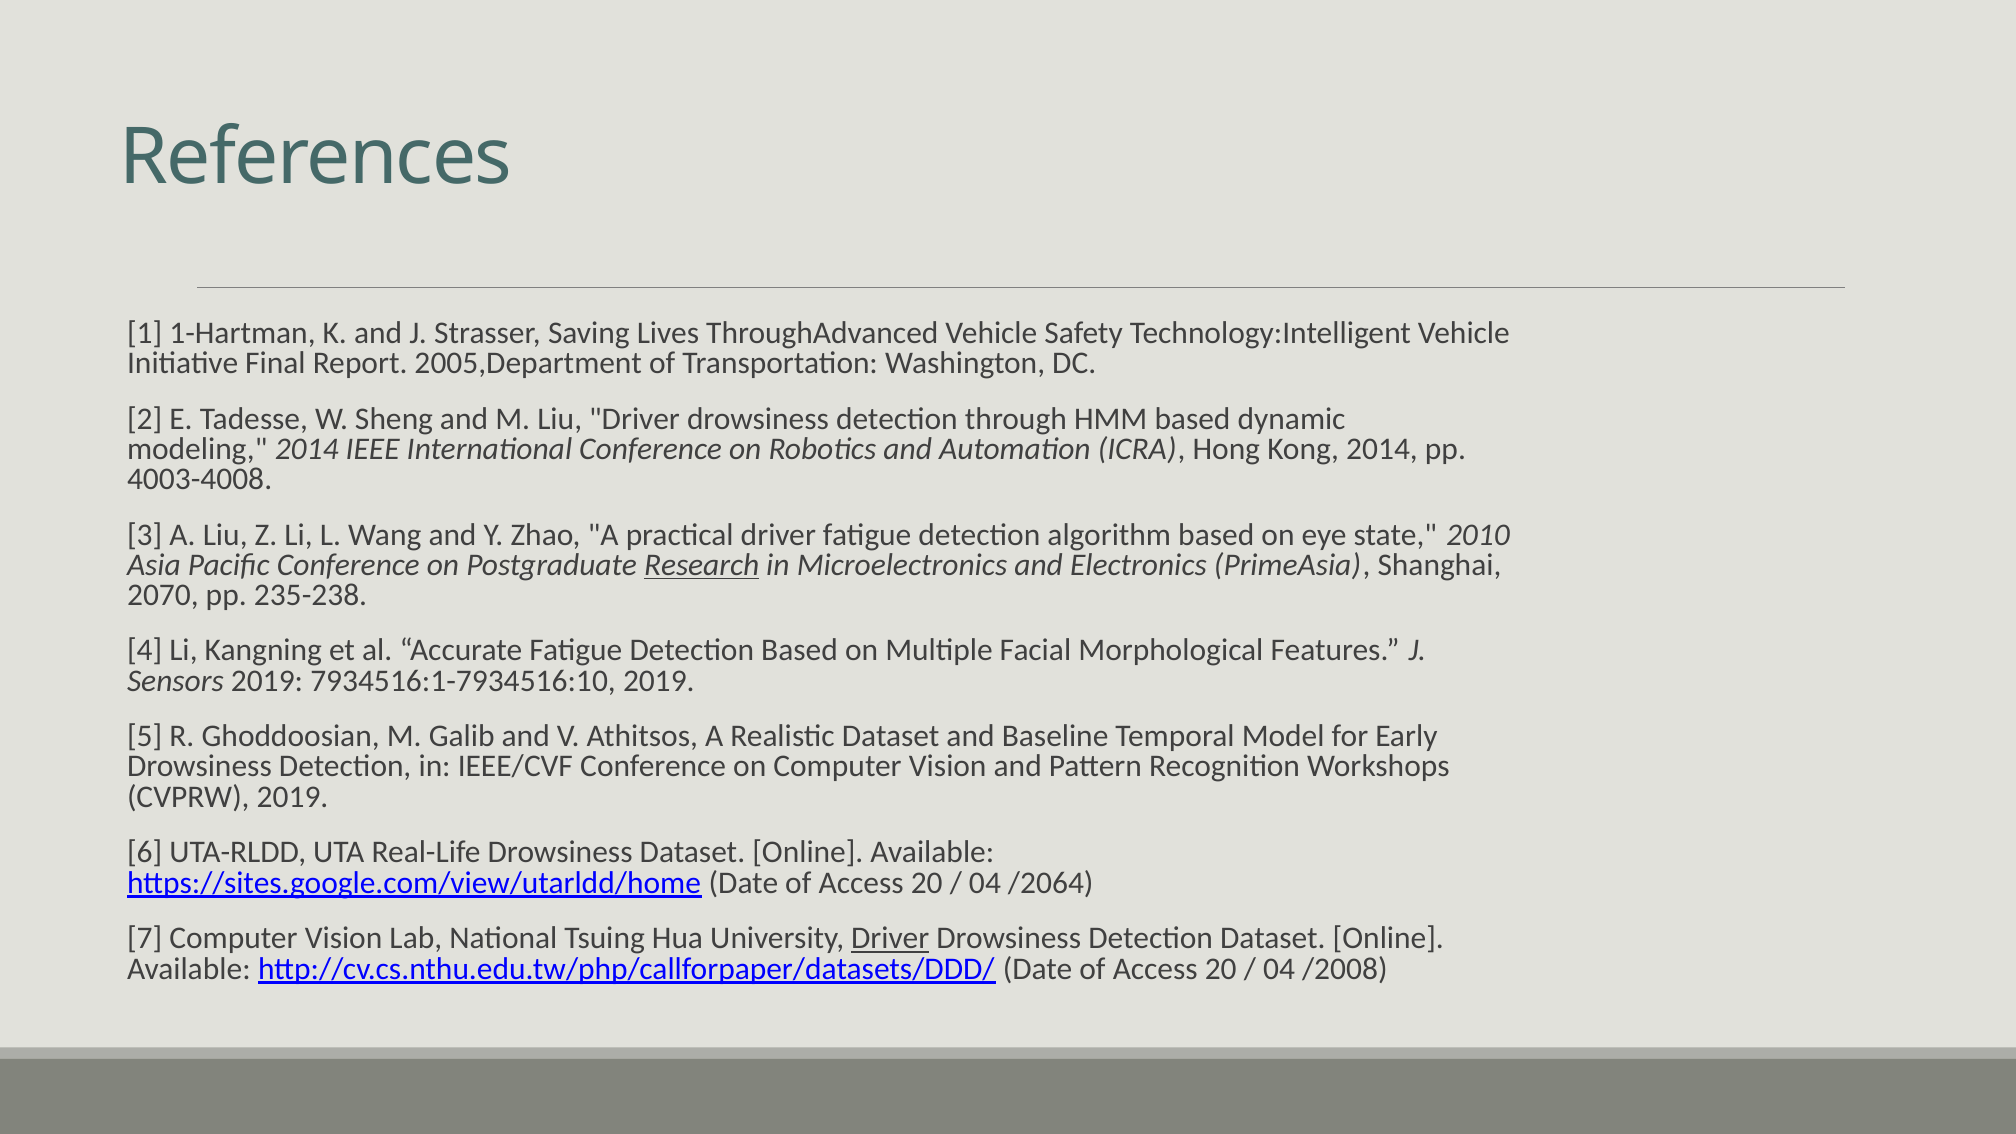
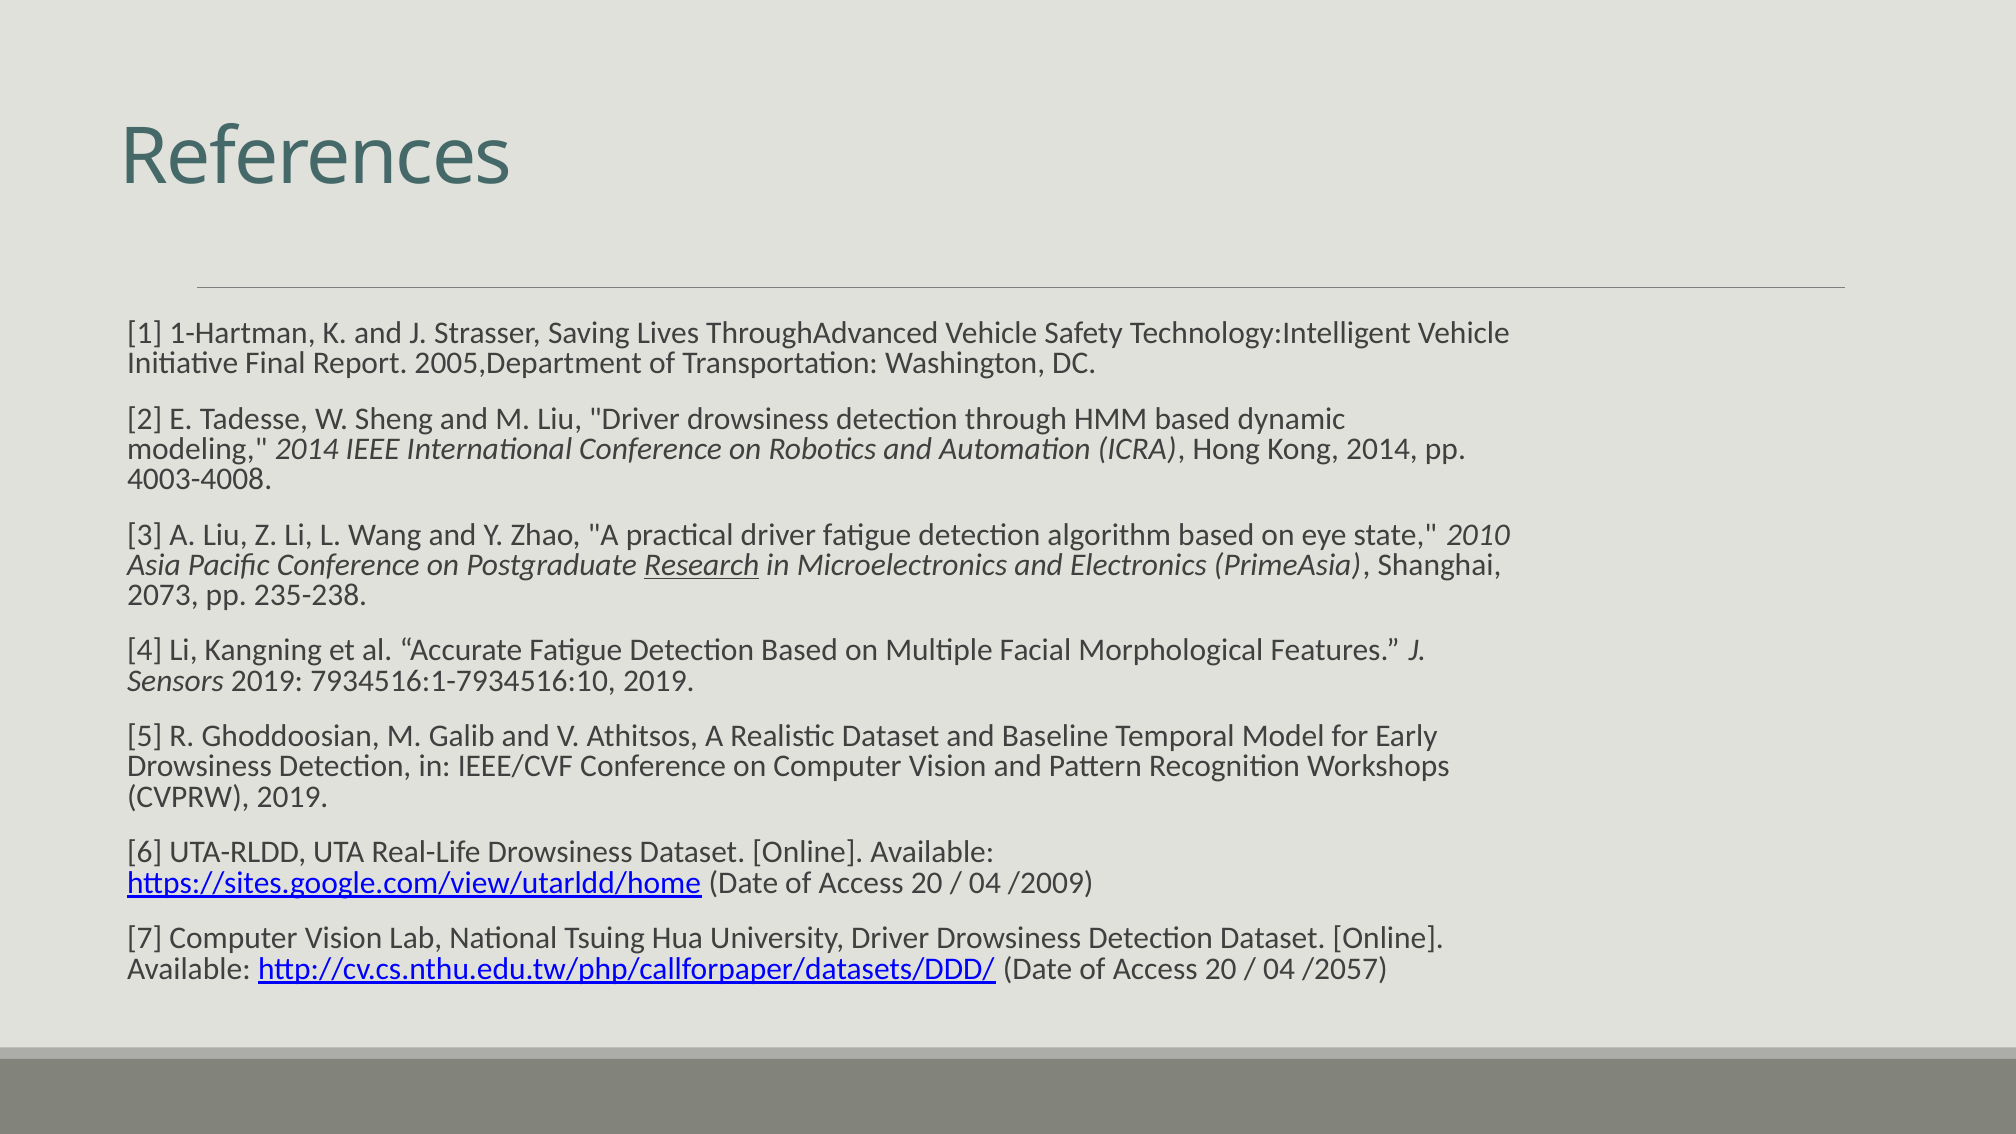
2070: 2070 -> 2073 (163, 595)
/2064: /2064 -> /2009 (1051, 883)
Driver underline: present -> none (890, 938)
/2008: /2008 -> /2057 (1345, 969)
